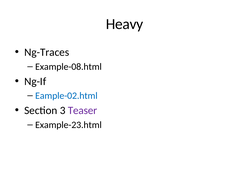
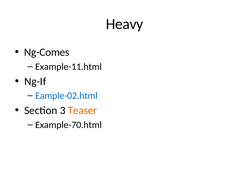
Ng-Traces: Ng-Traces -> Ng-Comes (47, 52)
Example-08.html: Example-08.html -> Example-11.html (68, 67)
Teaser colour: purple -> orange (82, 110)
Example-23.html: Example-23.html -> Example-70.html (68, 125)
